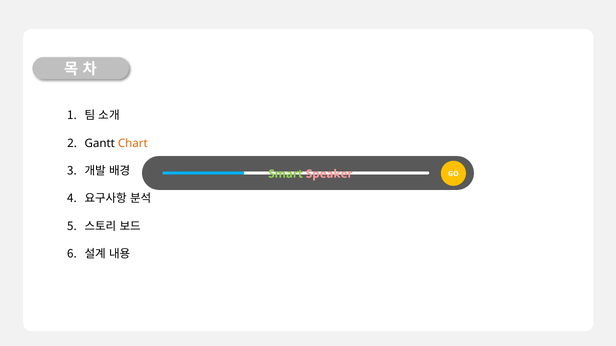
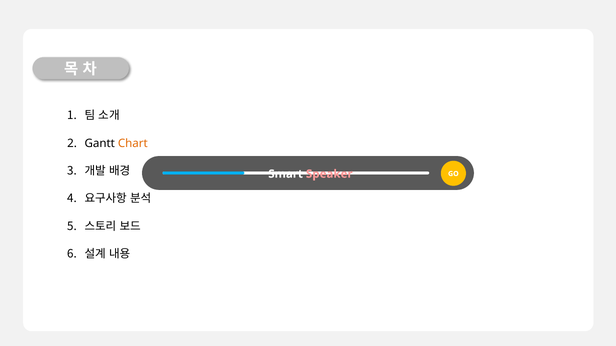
Smart colour: light green -> white (286, 174)
